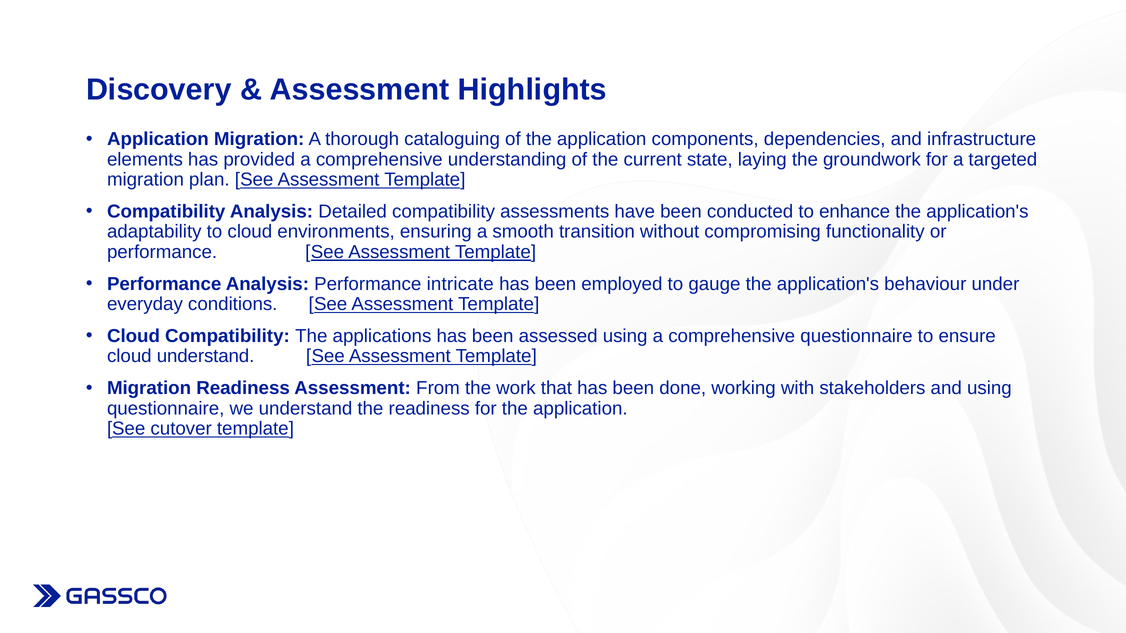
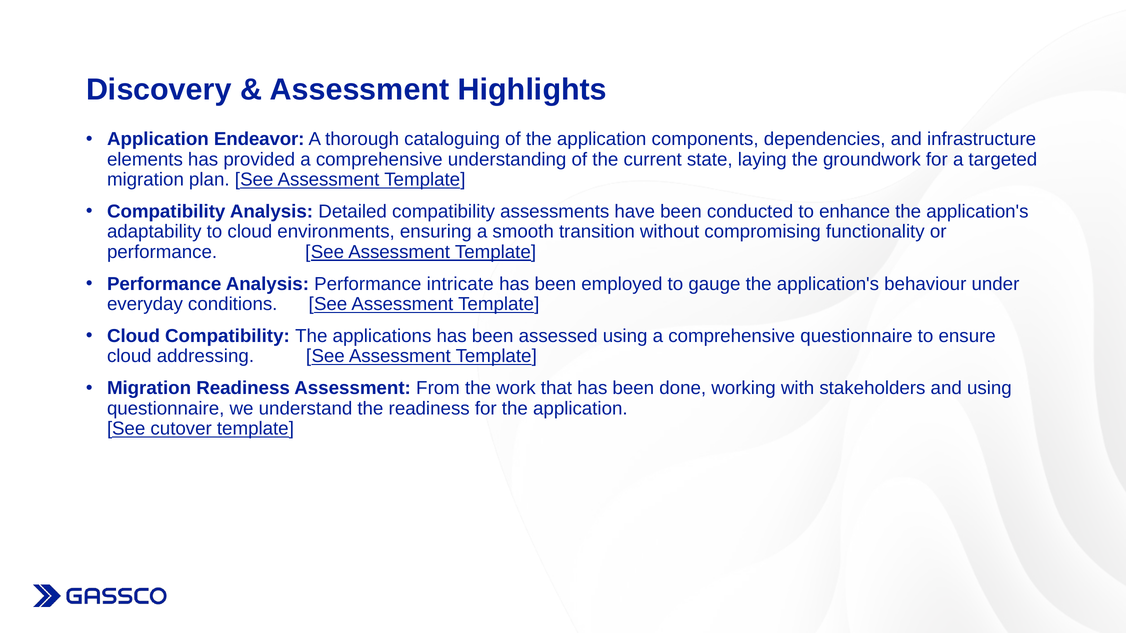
Application Migration: Migration -> Endeavor (259, 139)
cloud understand: understand -> addressing (205, 356)
